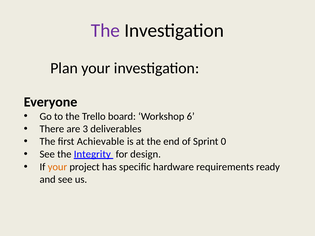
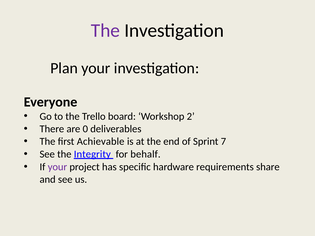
6: 6 -> 2 (191, 116)
3: 3 -> 0 (85, 129)
0: 0 -> 7 (223, 142)
design: design -> behalf (146, 154)
your colour: orange -> purple (57, 167)
ready: ready -> share (268, 167)
